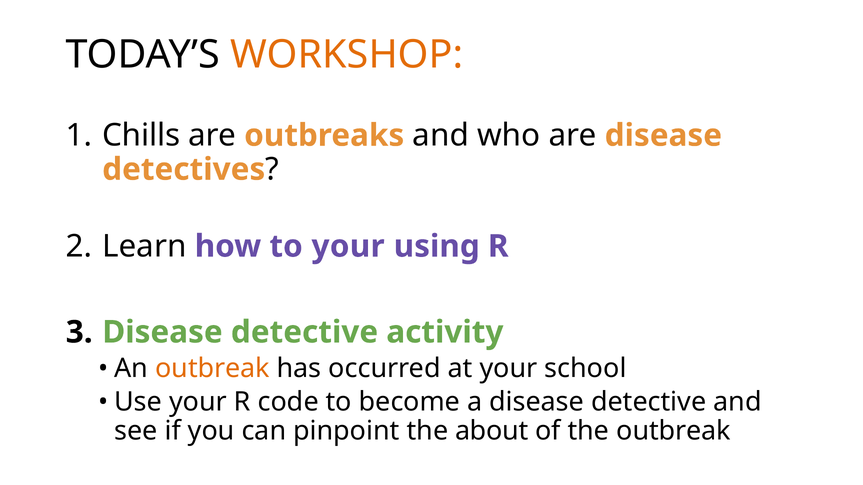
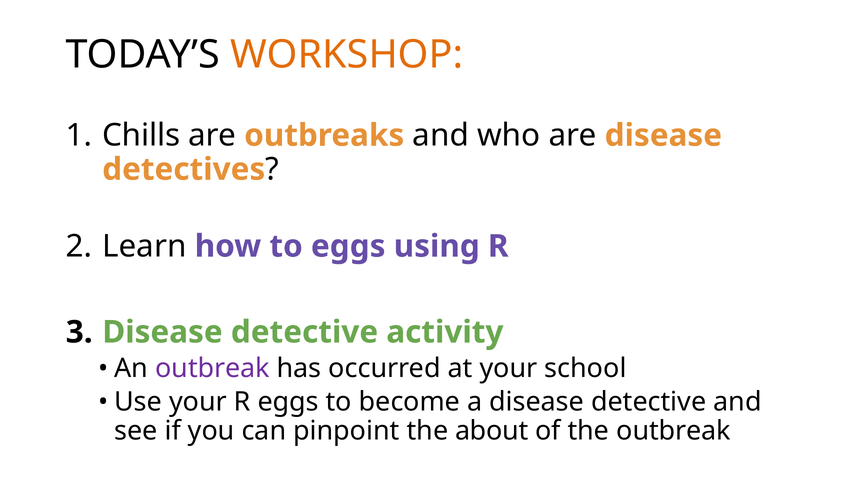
to your: your -> eggs (348, 246)
outbreak colour: orange -> purple (212, 369)
R code: code -> eggs (288, 402)
